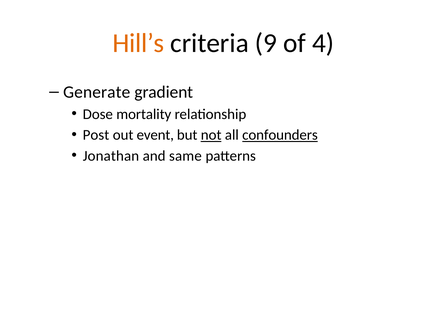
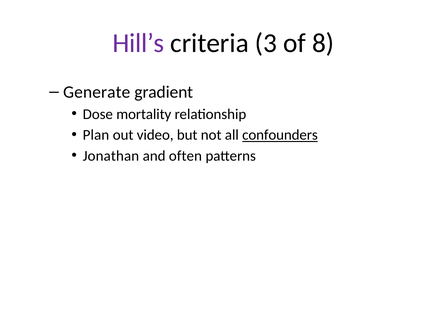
Hill’s colour: orange -> purple (138, 43)
9: 9 -> 3 (266, 43)
4: 4 -> 8 (323, 43)
Post: Post -> Plan (96, 135)
event: event -> video (155, 135)
not underline: present -> none (211, 135)
same: same -> often (185, 156)
